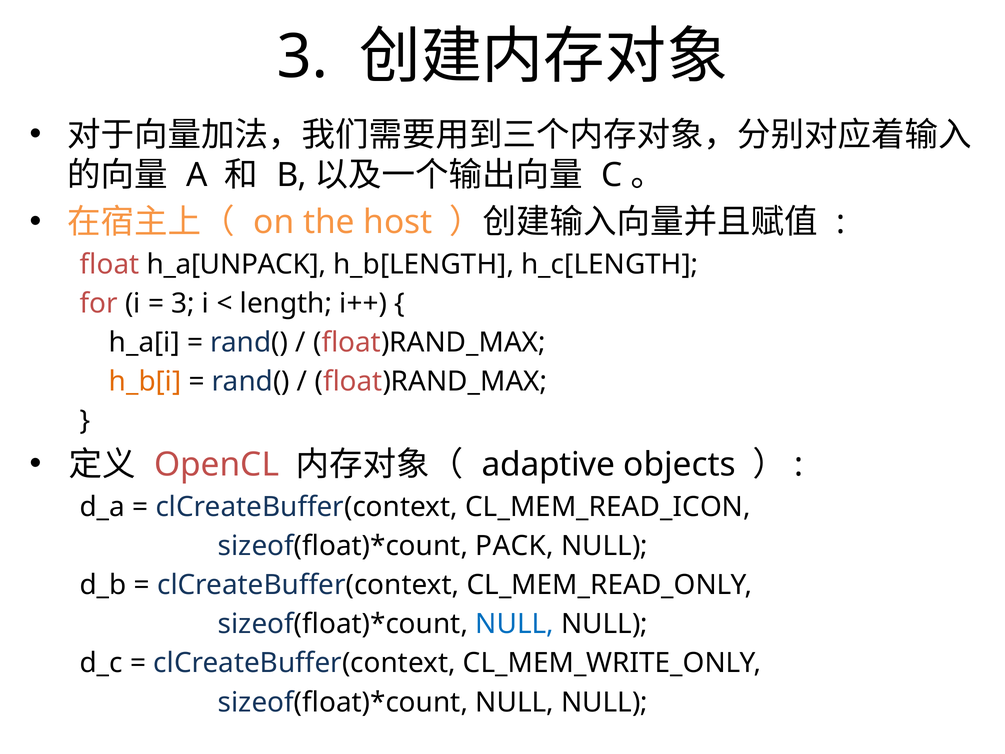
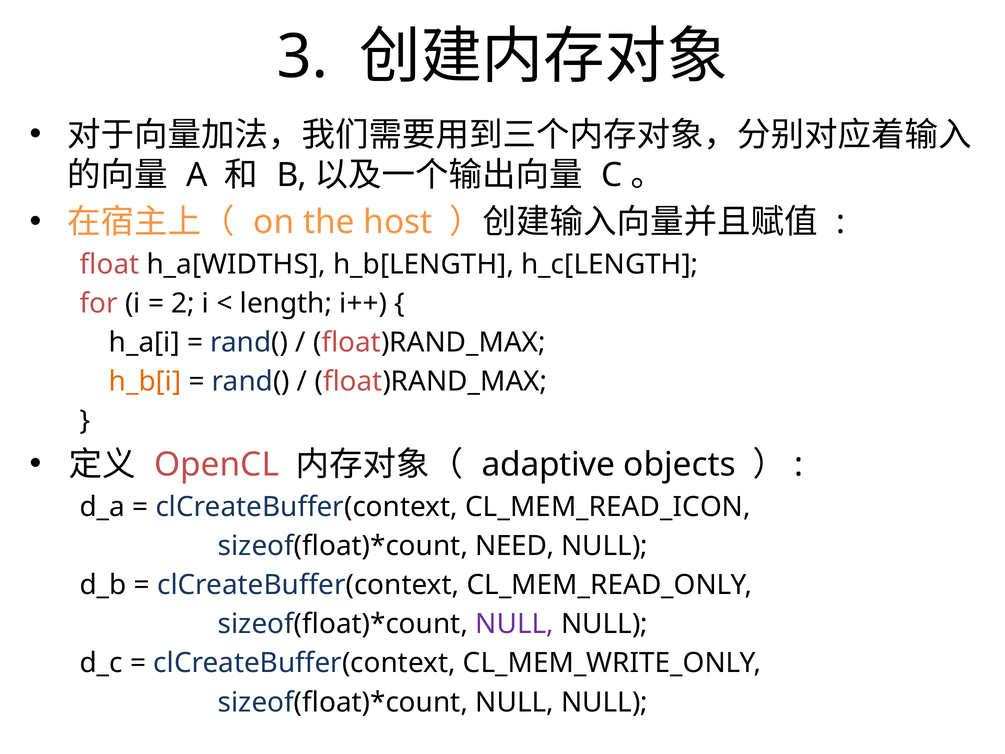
h_a[UNPACK: h_a[UNPACK -> h_a[WIDTHS (236, 264)
3: 3 -> 2 (183, 303)
PACK: PACK -> NEED (515, 546)
NULL colour: blue -> purple (515, 624)
